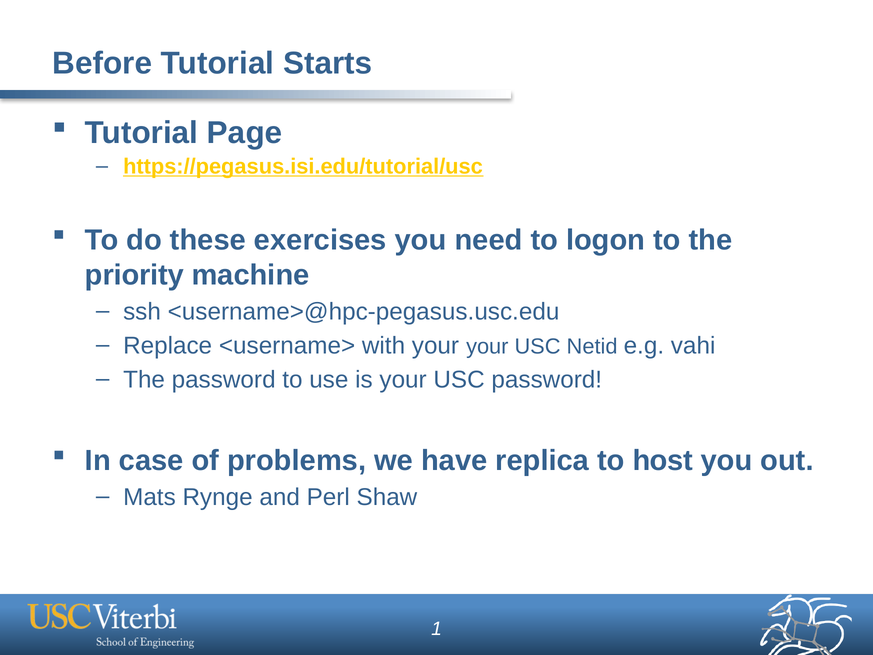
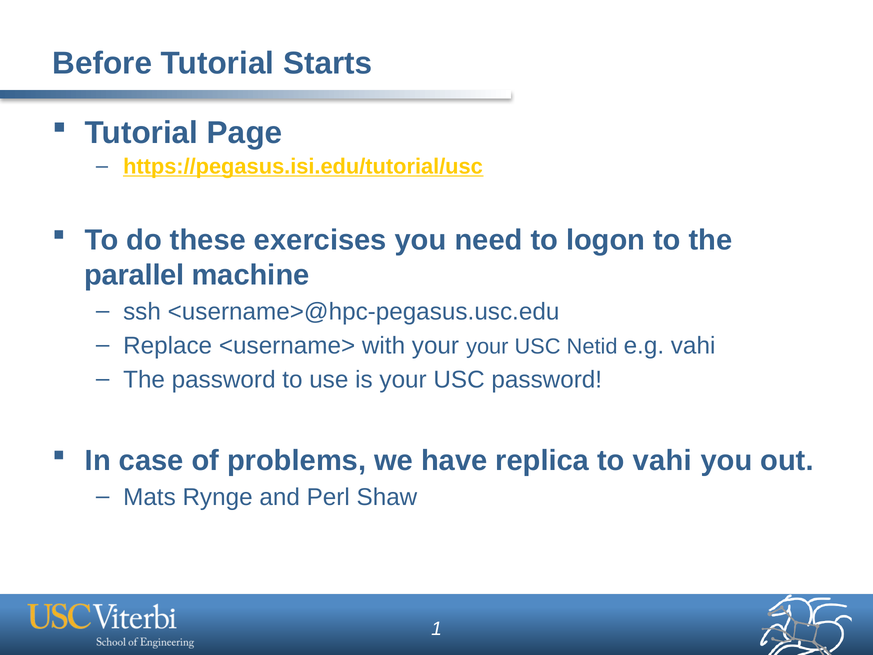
priority: priority -> parallel (134, 275)
to host: host -> vahi (662, 461)
